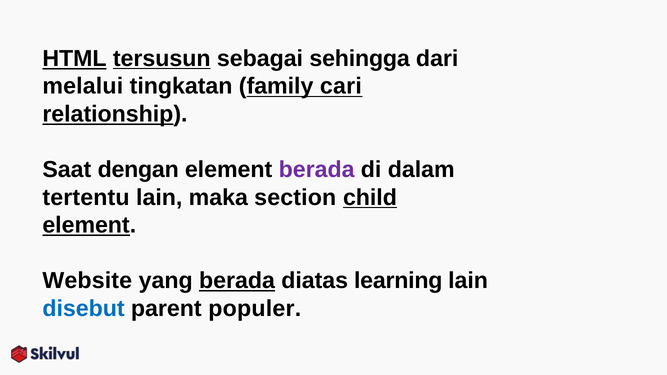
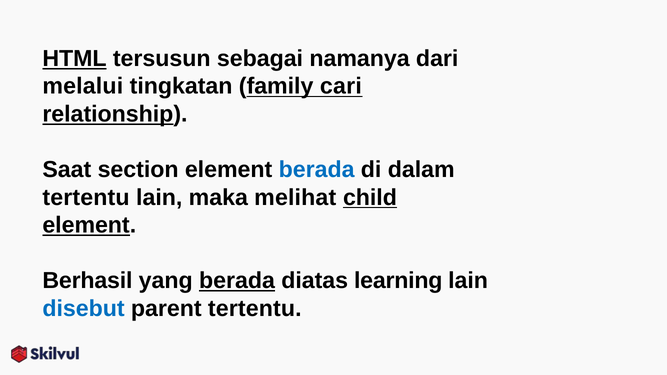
tersusun underline: present -> none (162, 59)
sehingga: sehingga -> namanya (360, 59)
dengan: dengan -> section (138, 170)
berada colour: purple -> blue (317, 170)
section: section -> melihat (295, 198)
Website: Website -> Berhasil (87, 281)
parent populer: populer -> tertentu (255, 309)
